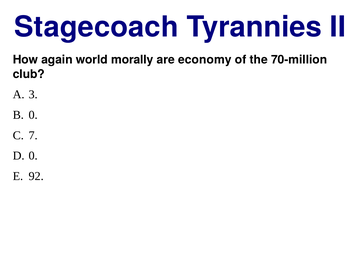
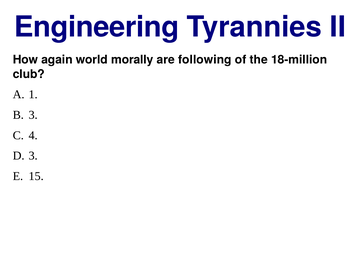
Stagecoach: Stagecoach -> Engineering (97, 27)
economy: economy -> following (205, 60)
70-million: 70-million -> 18-million (299, 60)
3: 3 -> 1 (33, 95)
0: 0 -> 3 (33, 115)
7: 7 -> 4 (33, 136)
0: 0 -> 3 (33, 156)
92: 92 -> 15 (36, 177)
